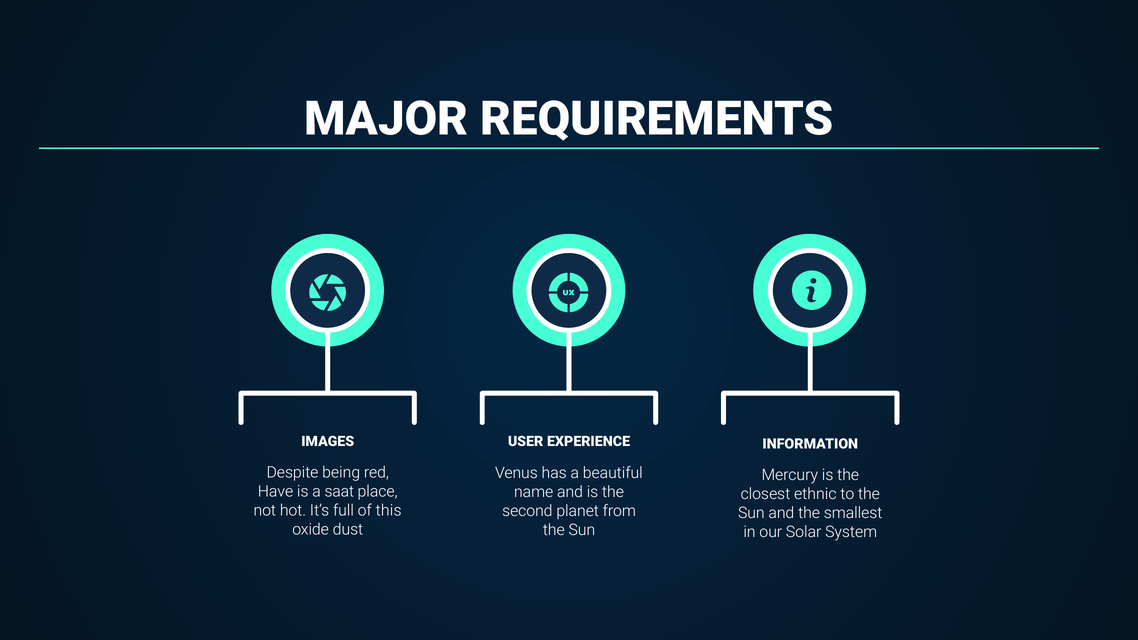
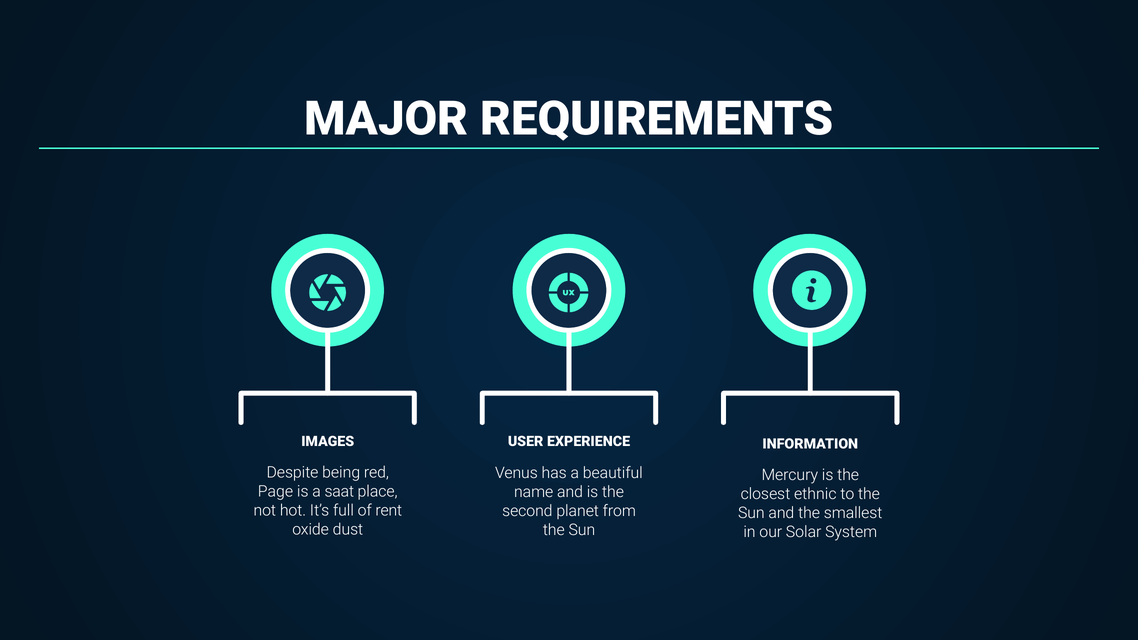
Have: Have -> Page (275, 491)
this: this -> rent (389, 510)
